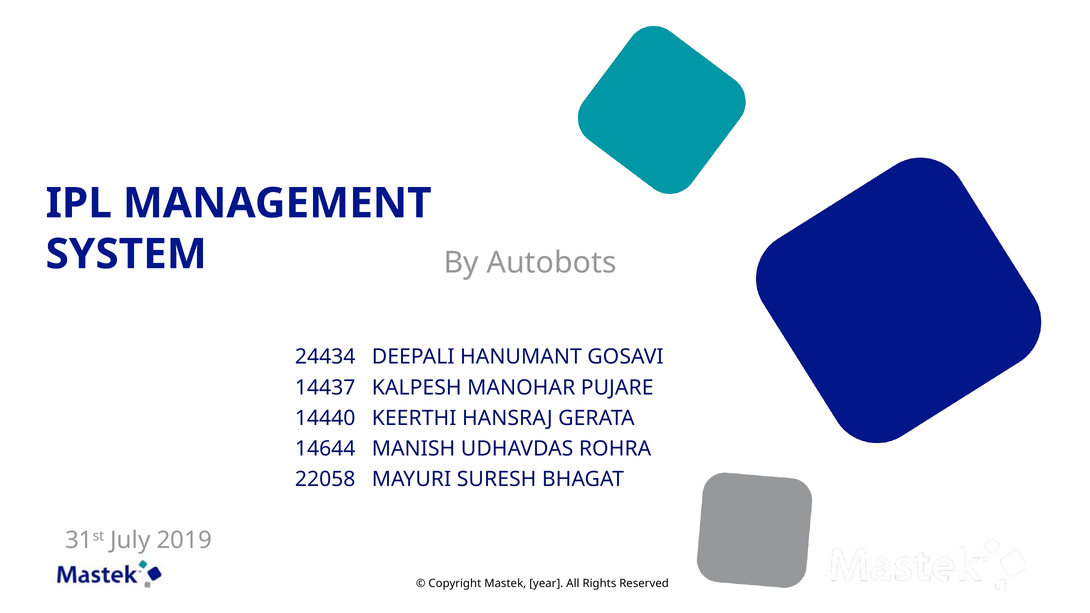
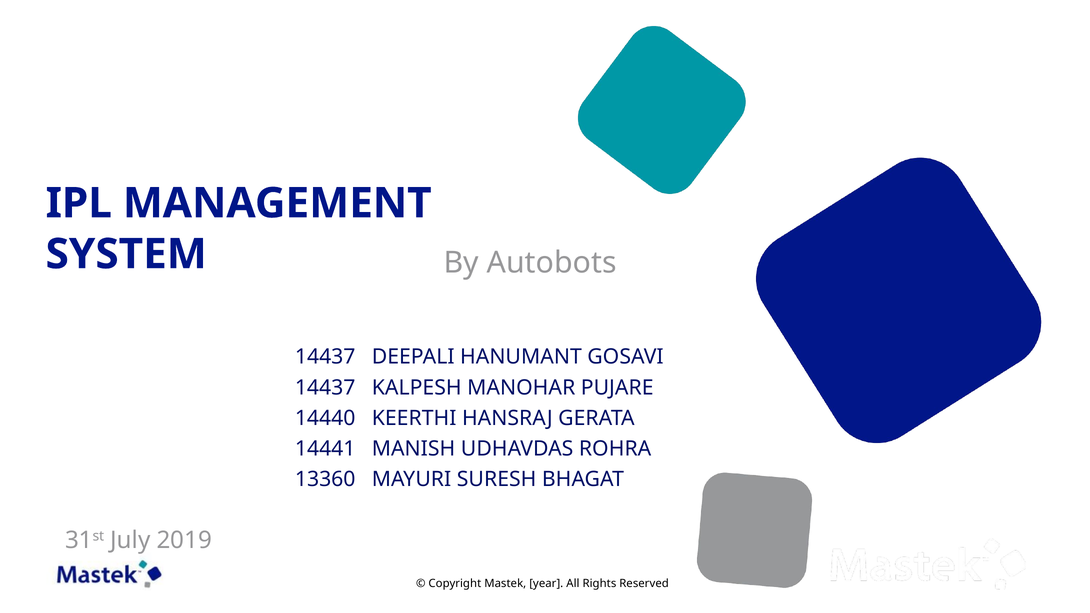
24434: 24434 -> 14437 (325, 357)
14644: 14644 -> 14441 (325, 449)
22058: 22058 -> 13360 (325, 480)
